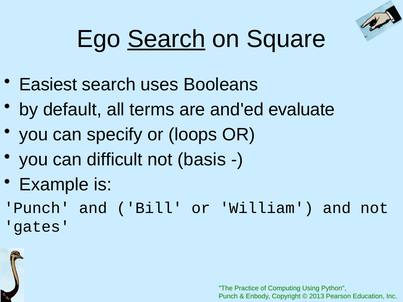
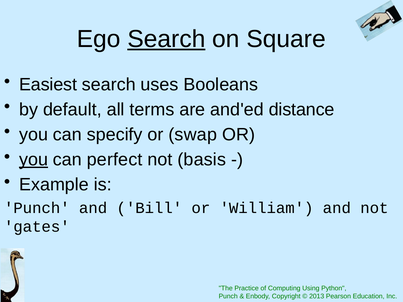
evaluate: evaluate -> distance (302, 110)
loops: loops -> swap (193, 135)
you underline: none -> present (34, 160)
difficult: difficult -> perfect (115, 160)
